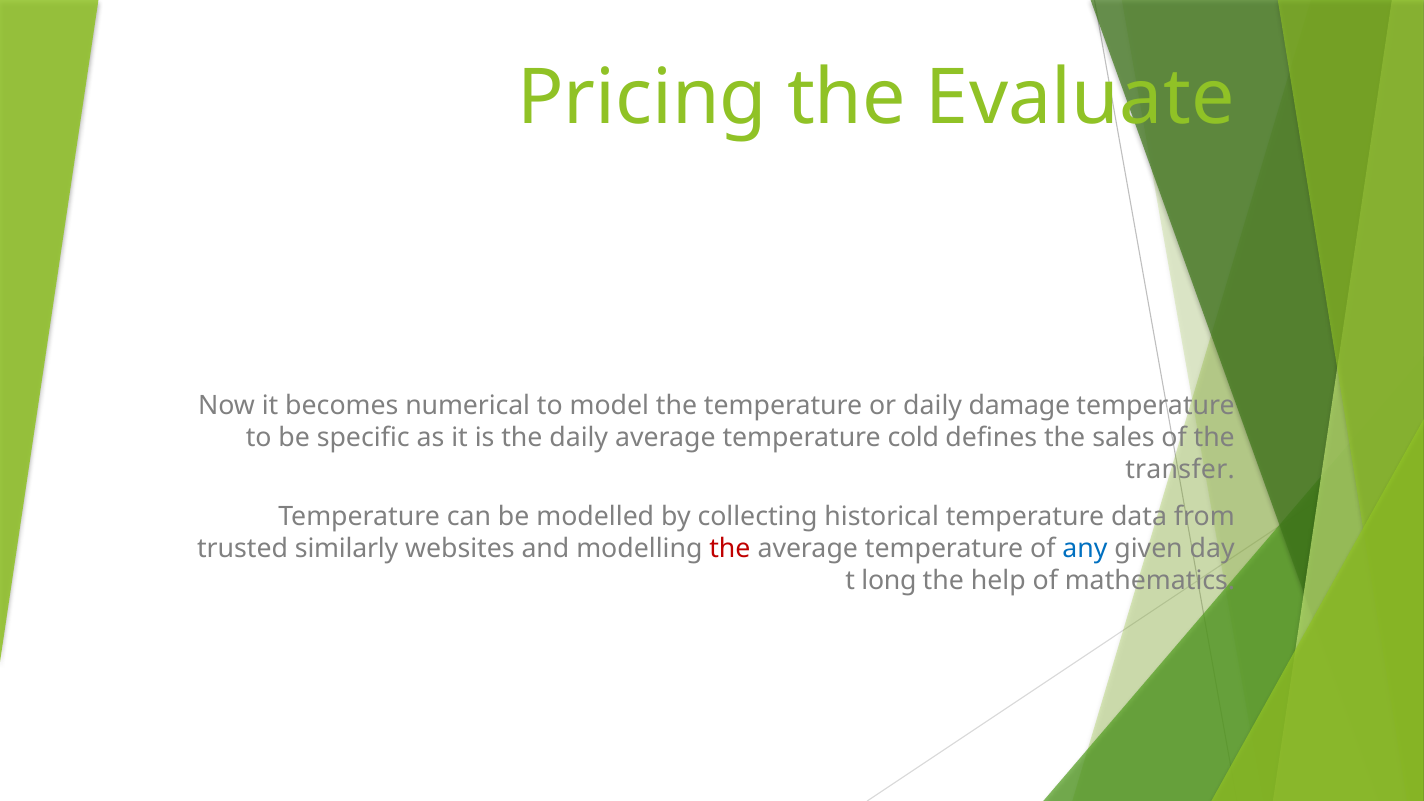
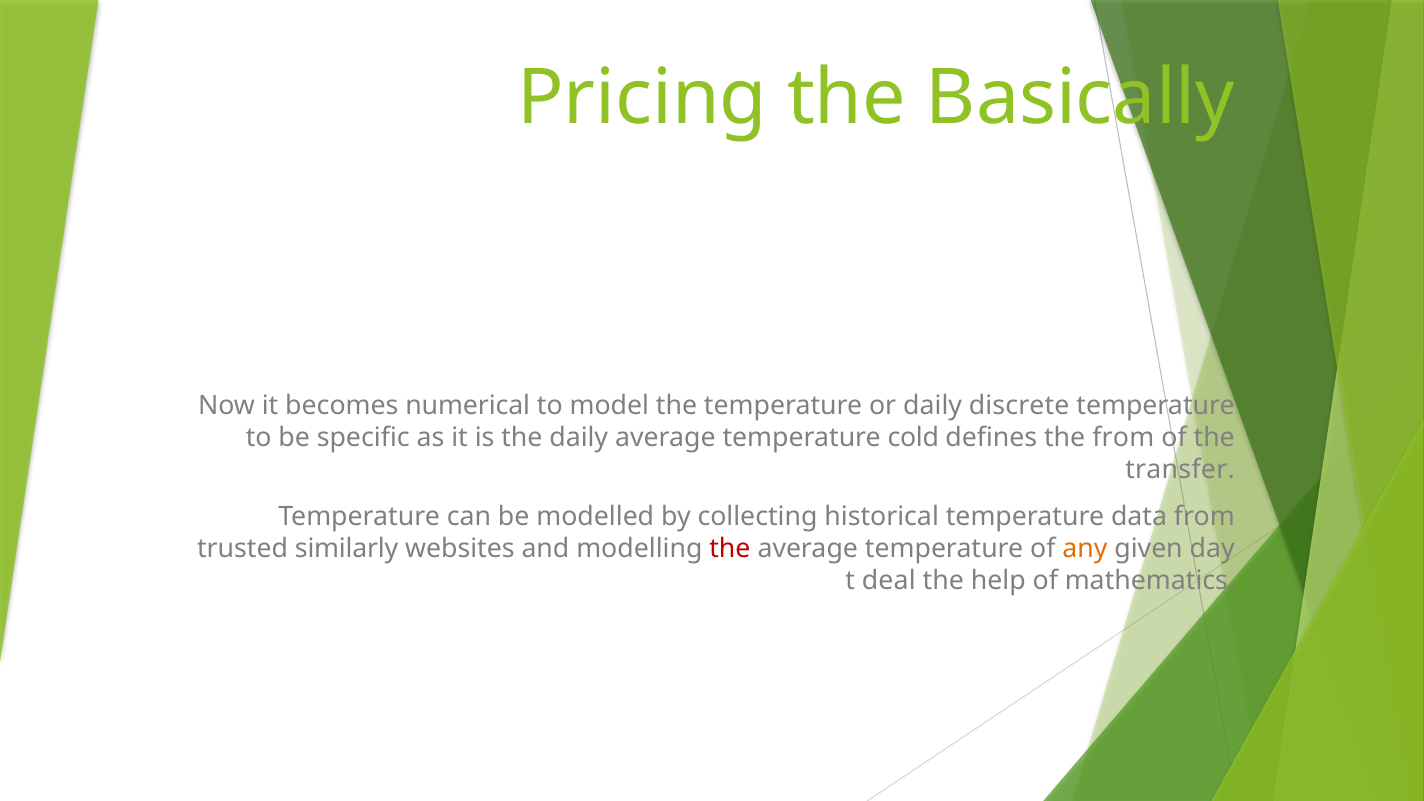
Evaluate: Evaluate -> Basically (1081, 98)
damage: damage -> discrete (1019, 405)
the sales: sales -> from (1123, 437)
any colour: blue -> orange (1085, 548)
long: long -> deal (889, 580)
